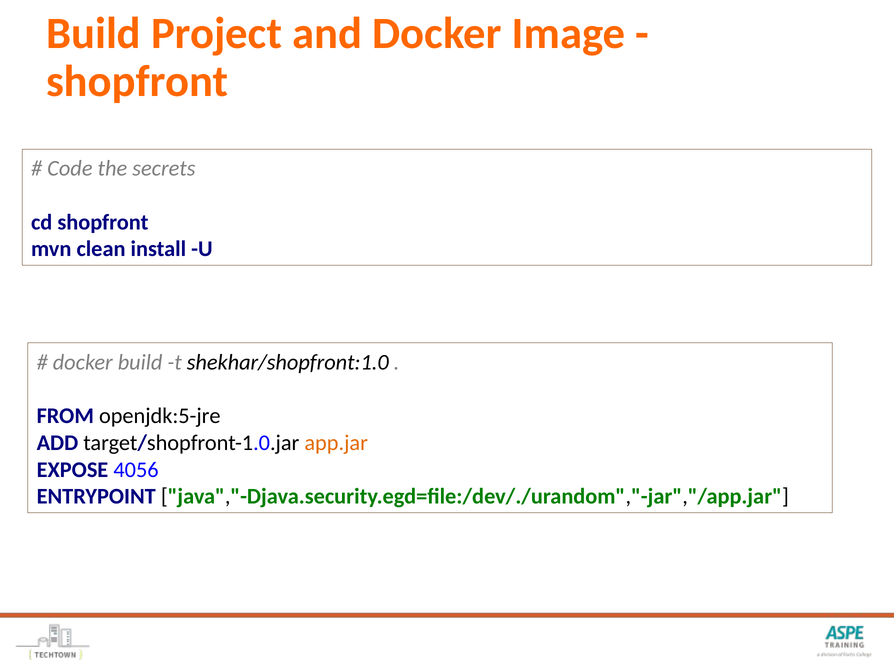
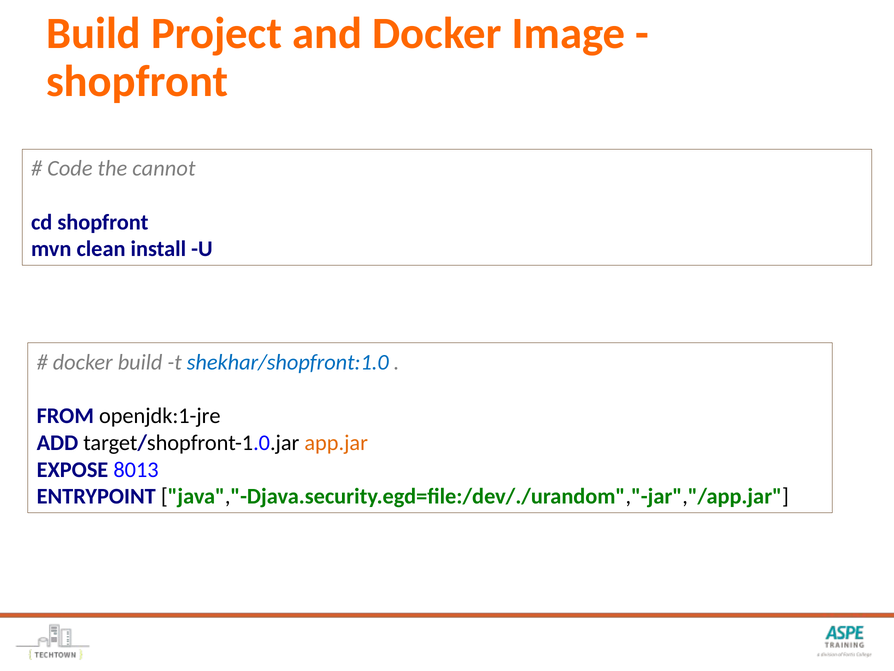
secrets: secrets -> cannot (164, 168)
shekhar/shopfront:1.0 colour: black -> blue (288, 362)
openjdk:5-jre: openjdk:5-jre -> openjdk:1-jre (160, 416)
4056: 4056 -> 8013 (136, 469)
